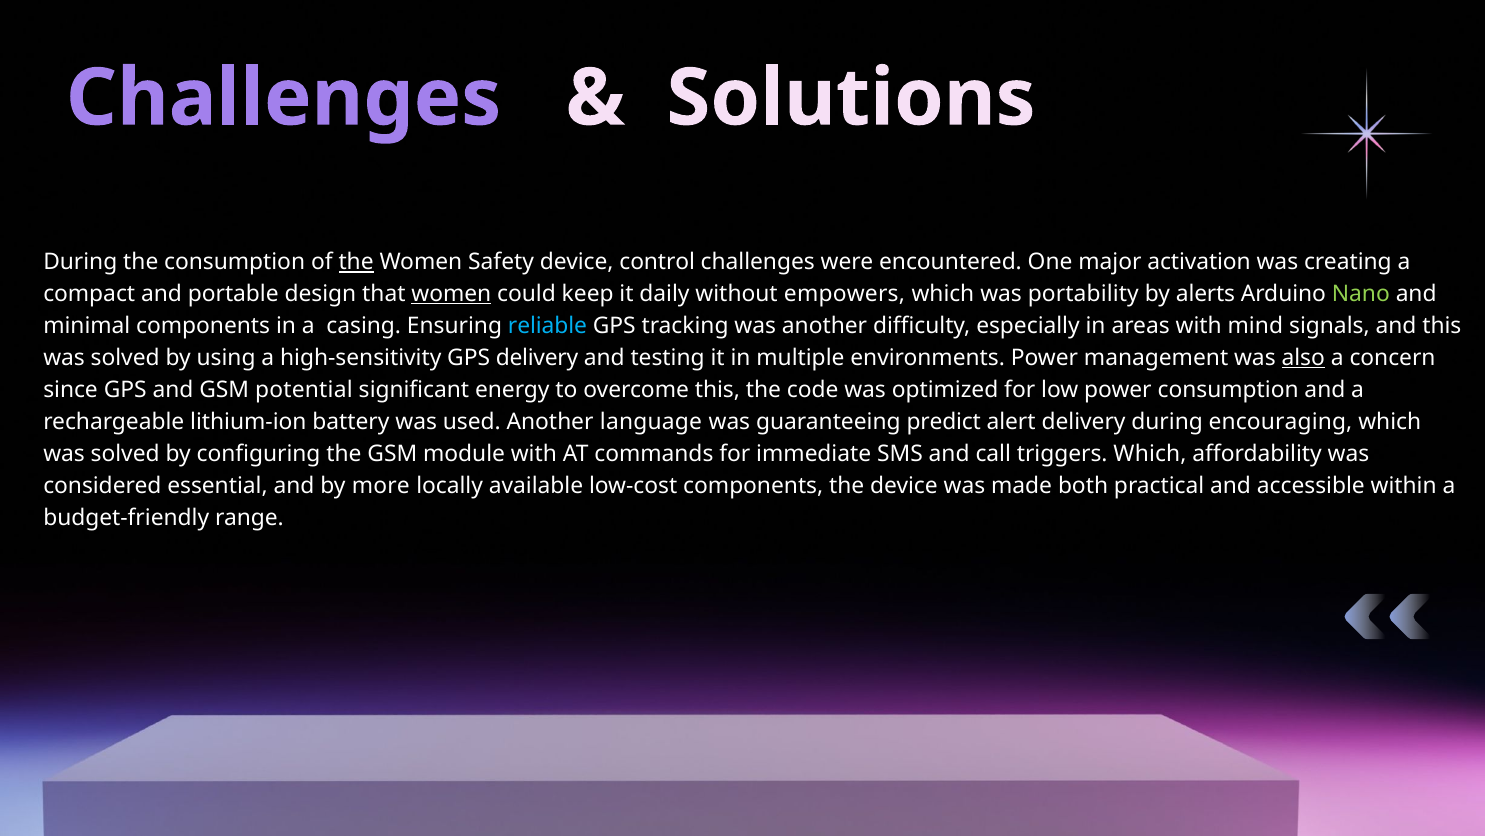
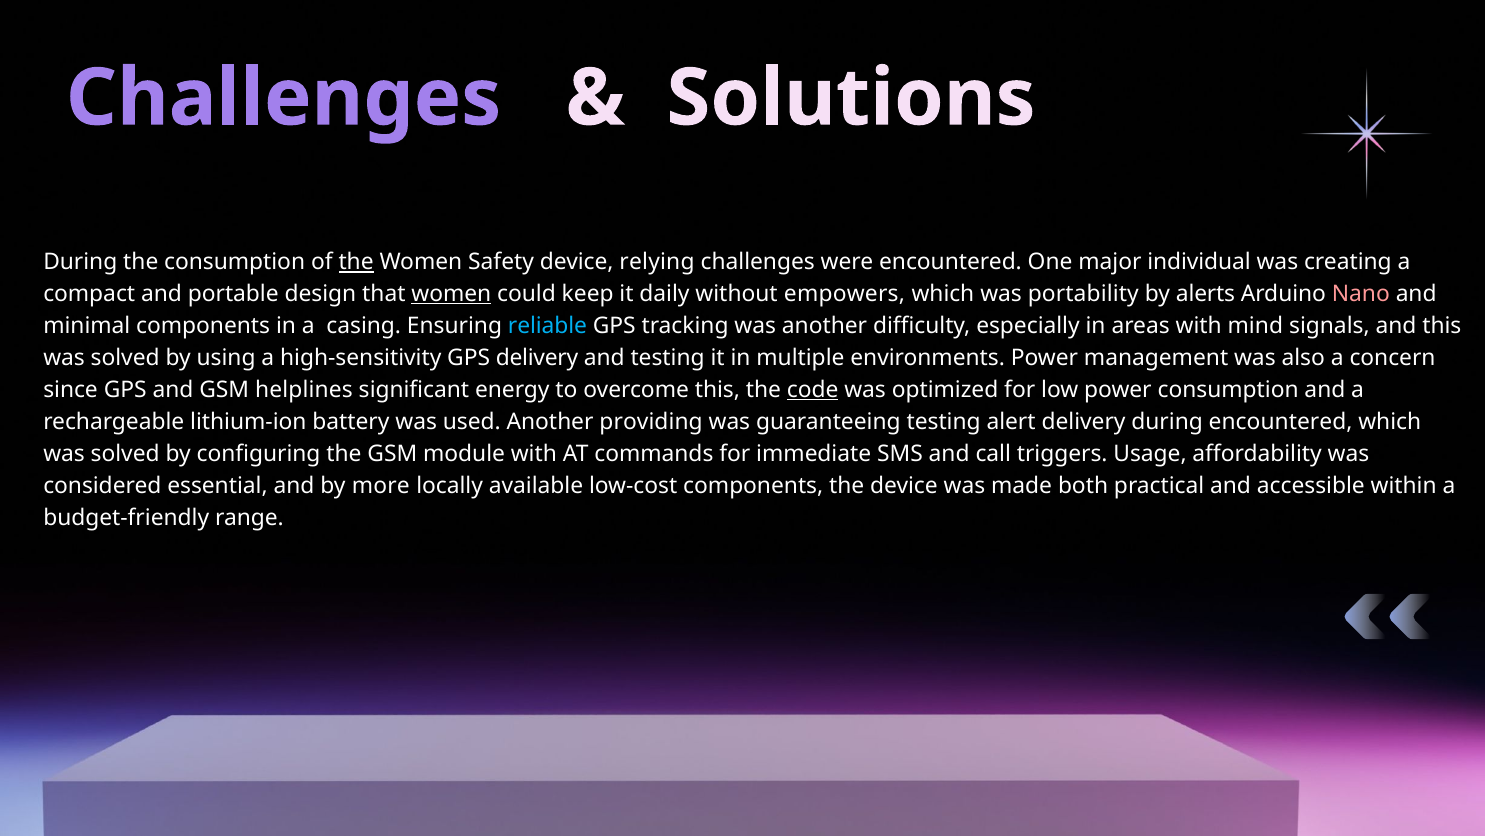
control: control -> relying (657, 262)
activation: activation -> individual (1199, 262)
Nano colour: light green -> pink (1361, 294)
also underline: present -> none (1303, 358)
potential: potential -> helplines (304, 389)
code underline: none -> present (813, 389)
language: language -> providing (651, 421)
guaranteeing predict: predict -> testing (944, 421)
during encouraging: encouraging -> encountered (1281, 421)
triggers Which: Which -> Usage (1150, 453)
